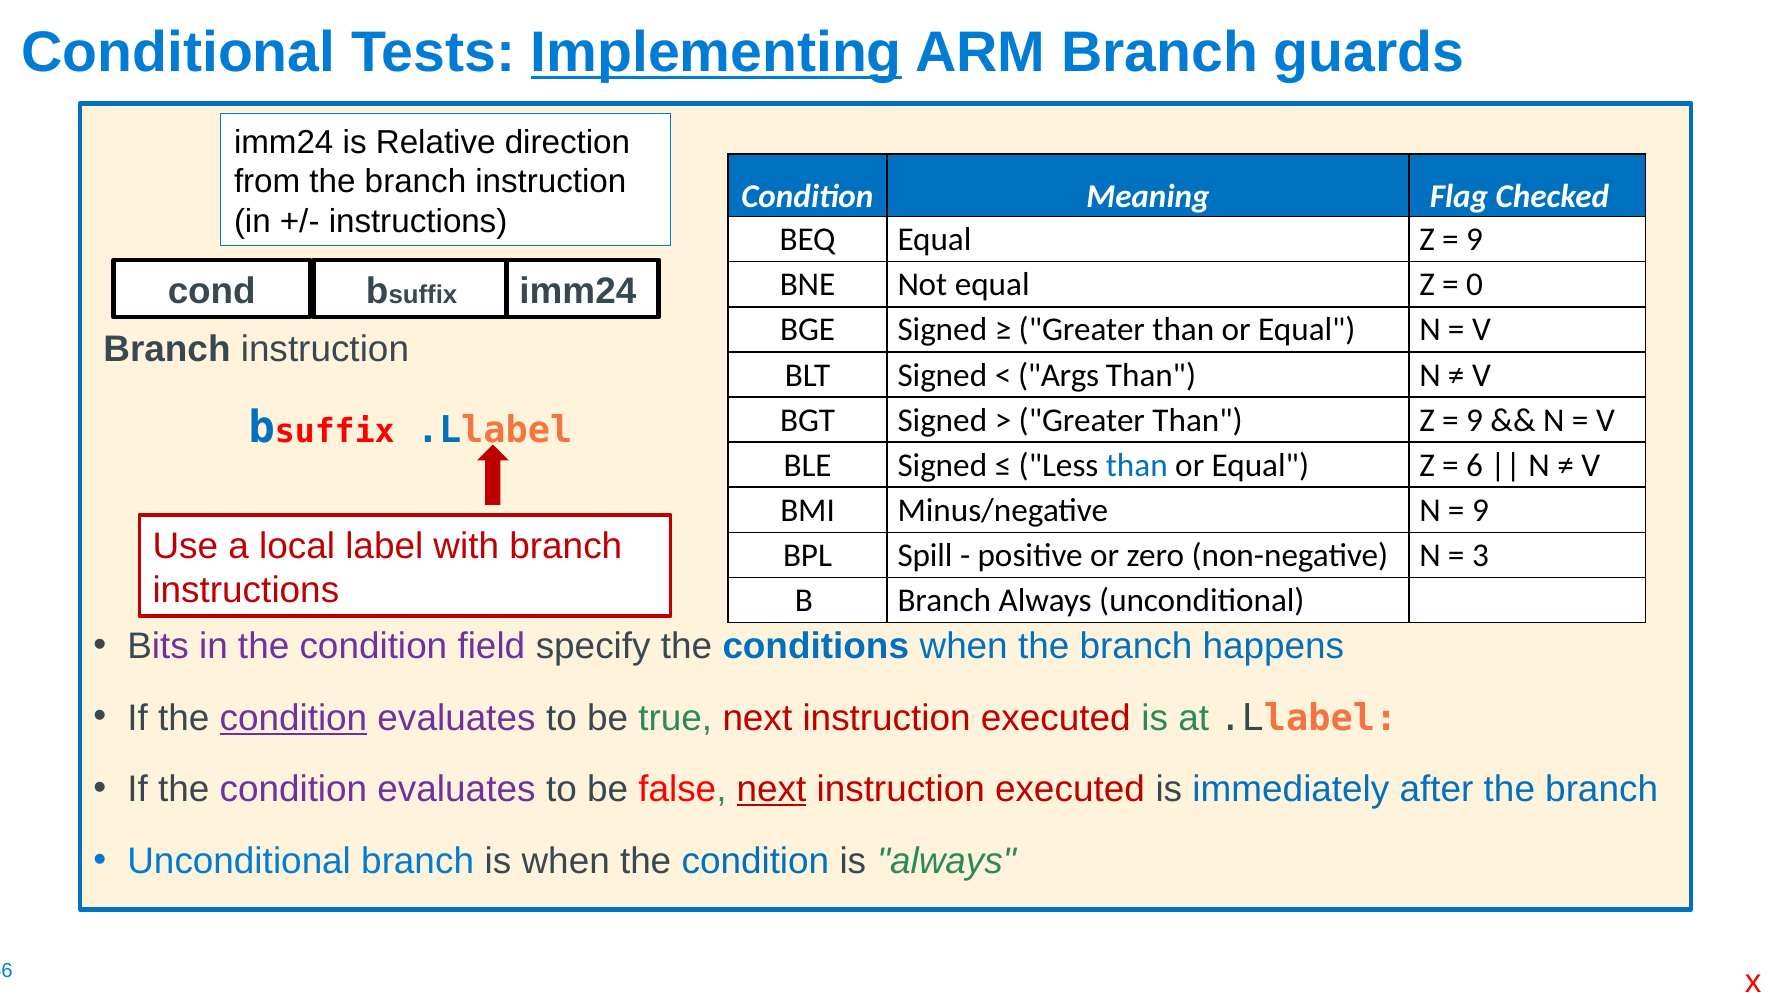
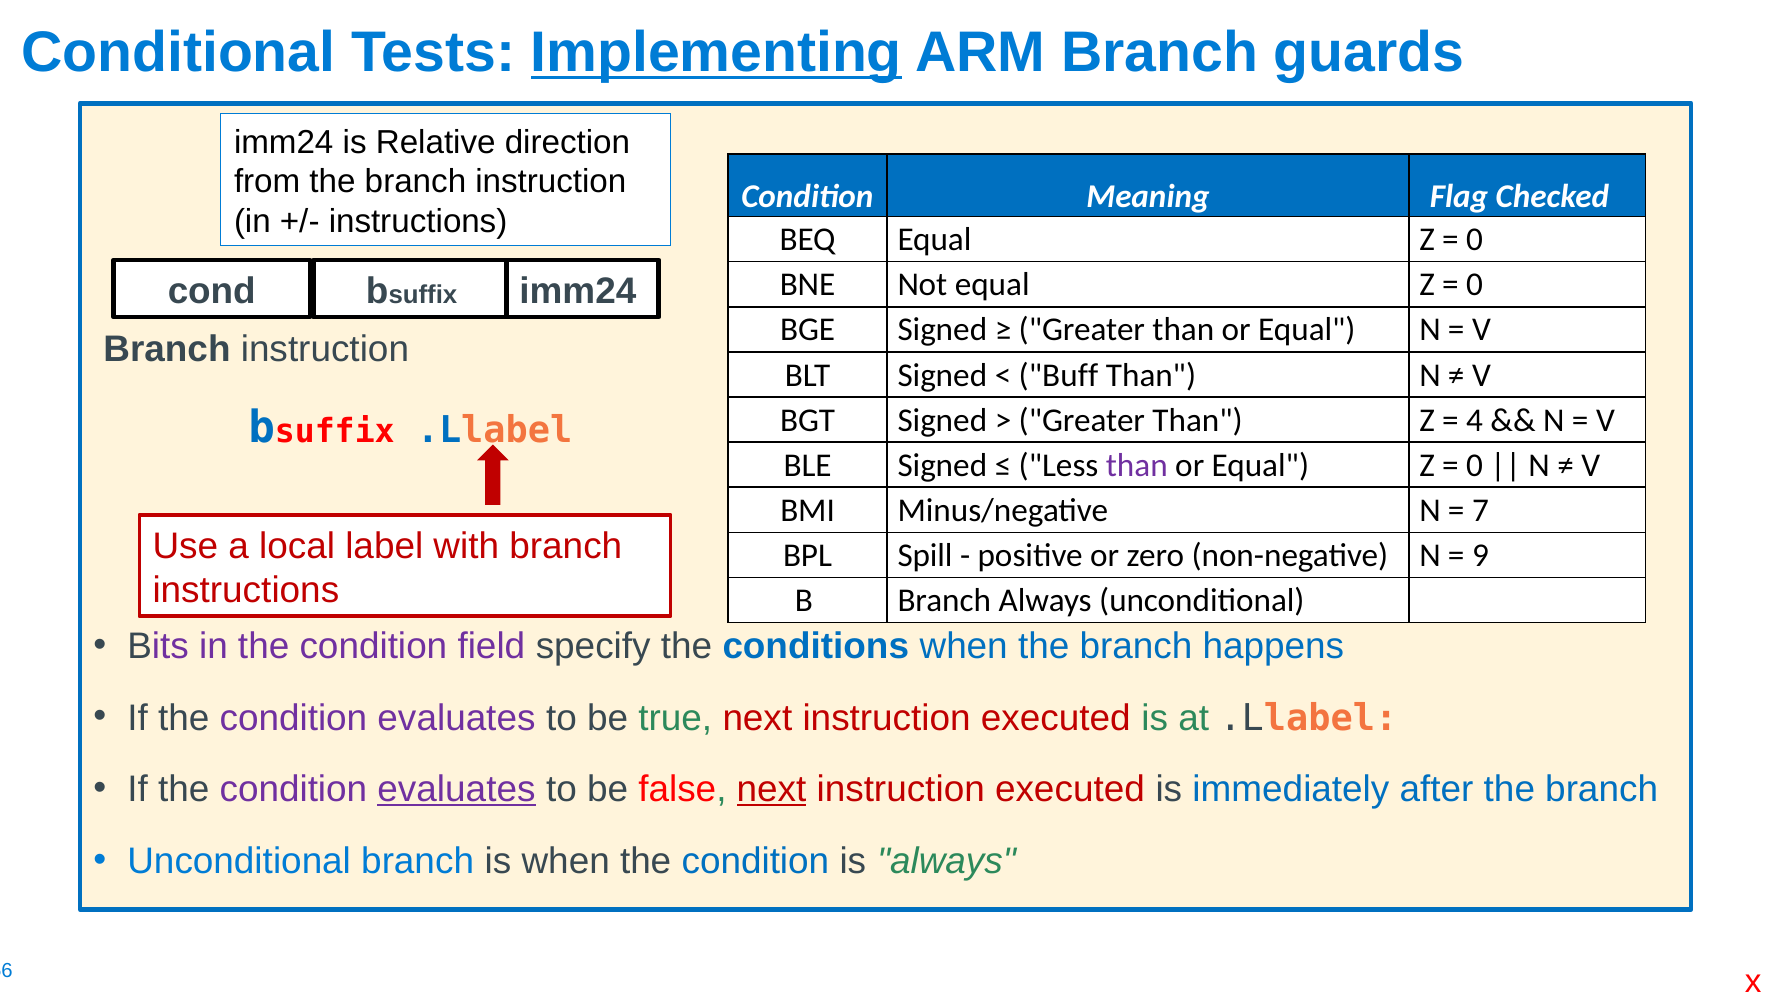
9: 9 -> 0 (1474, 240)
Args: Args -> Buff (1058, 375)
9: 9 -> 4 (1474, 420)
than colour: blue -> purple (1137, 465)
6: 6 -> 0 (1474, 465)
9: 9 -> 7 (1480, 510)
3: 3 -> 9 (1480, 555)
condition underline: present -> none (293, 718)
evaluates underline: none -> present (456, 789)
